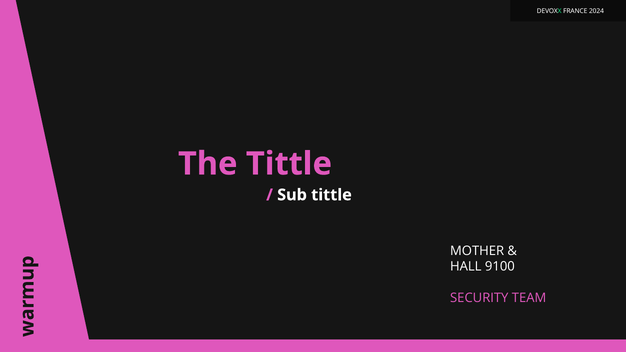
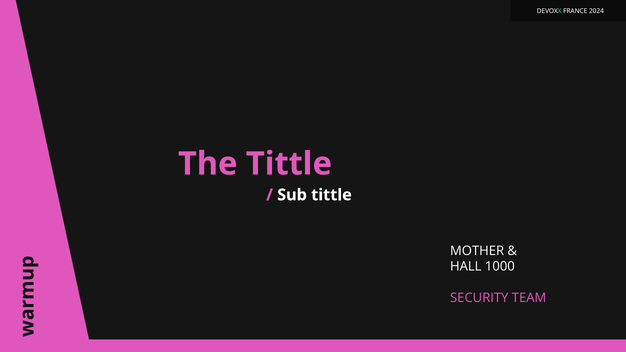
9100: 9100 -> 1000 (500, 267)
